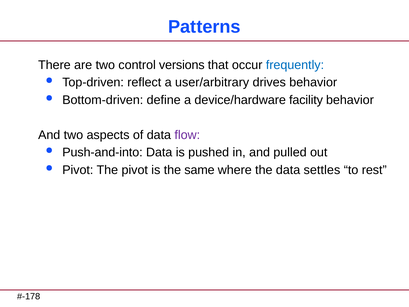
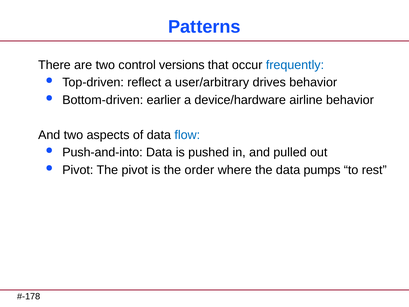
define: define -> earlier (164, 100)
facility: facility -> airline (306, 100)
flow colour: purple -> blue (187, 135)
same: same -> order (199, 170)
settles: settles -> pumps (322, 170)
